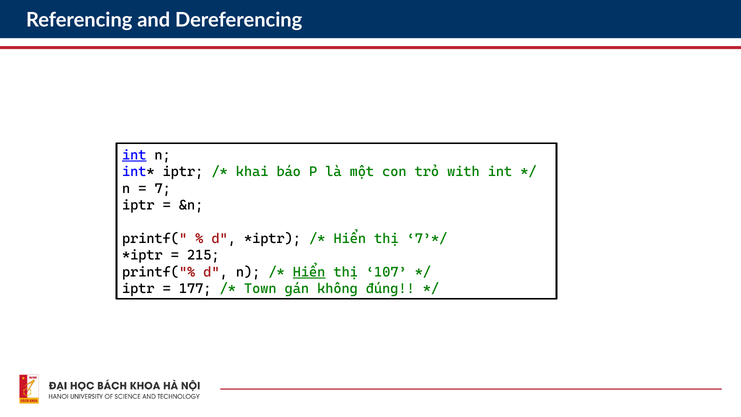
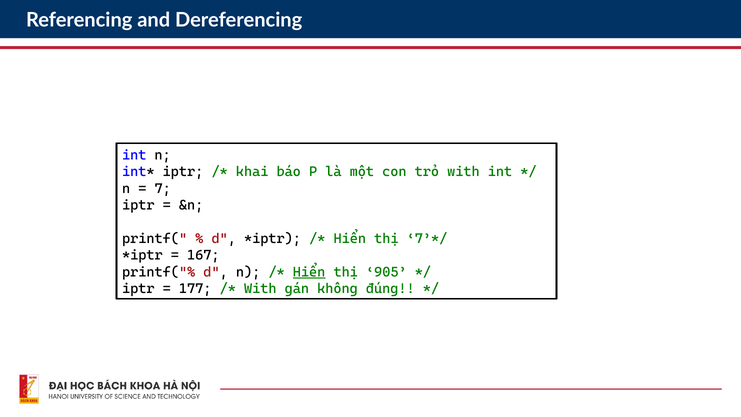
int underline: present -> none (134, 155)
215: 215 -> 167 (203, 255)
107: 107 -> 905 (386, 272)
Town: Town -> With (260, 288)
